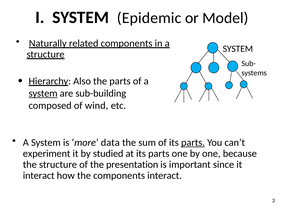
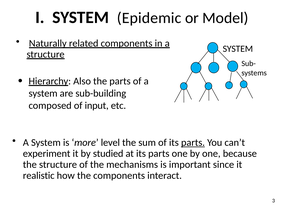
system underline: present -> none (43, 93)
wind: wind -> input (97, 106)
data: data -> level (110, 143)
presentation: presentation -> mechanisms (132, 165)
interact: interact -> realistic (39, 176)
